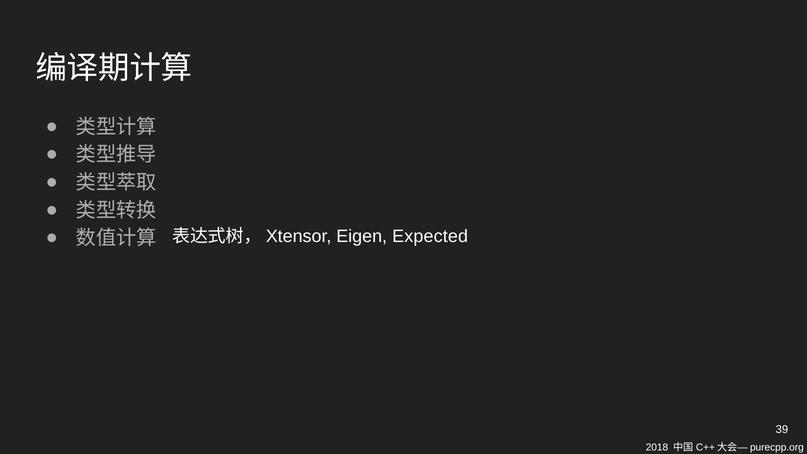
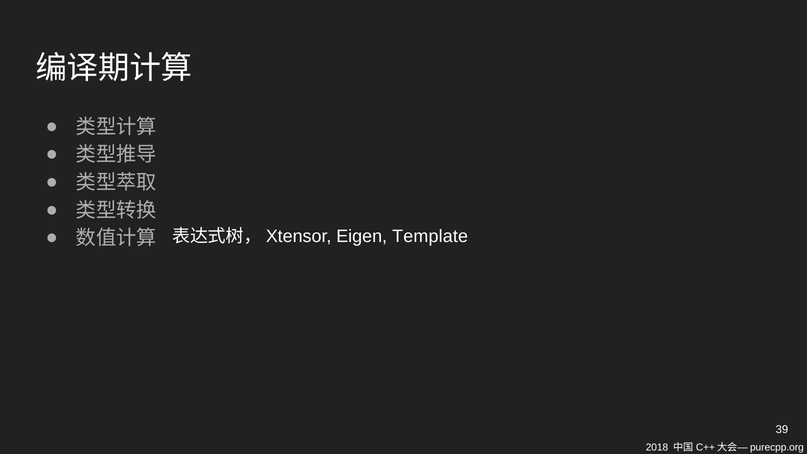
Expected: Expected -> Template (430, 236)
